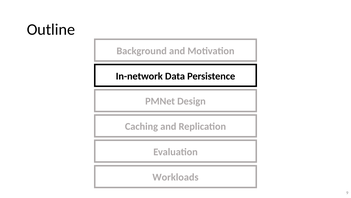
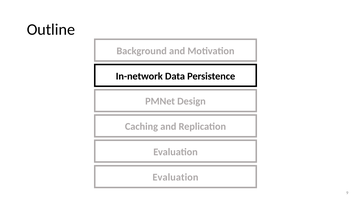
Workloads: Workloads -> Evaluation (175, 177)
